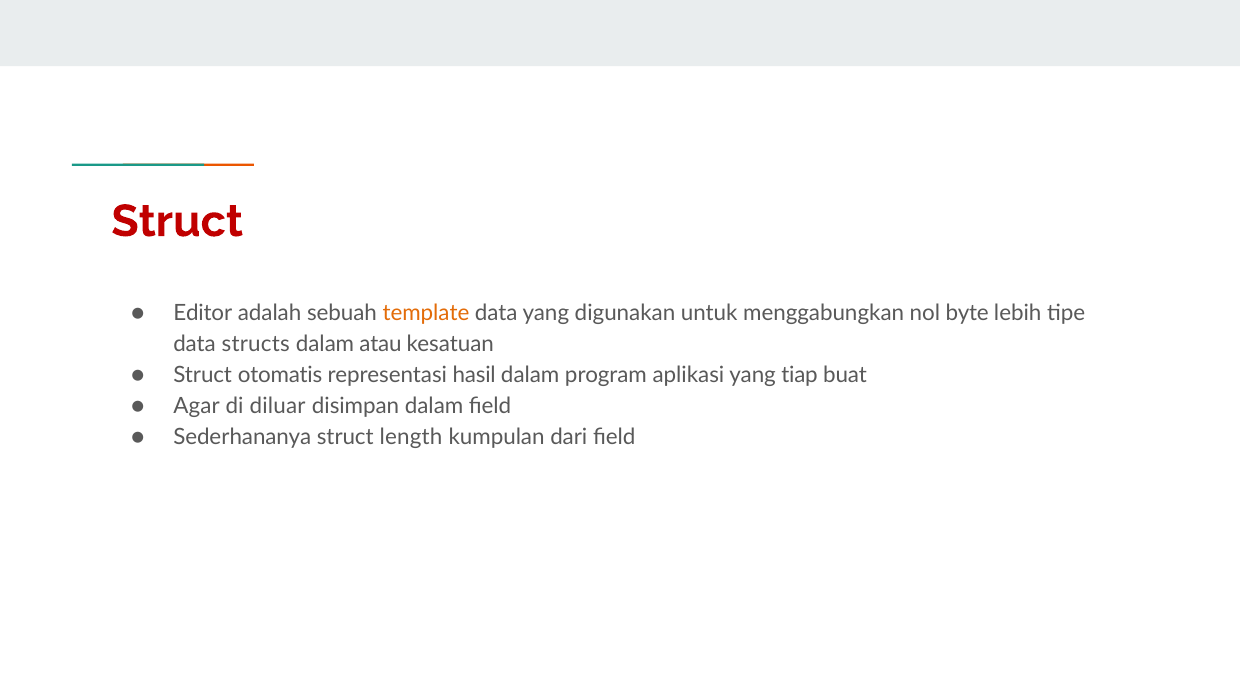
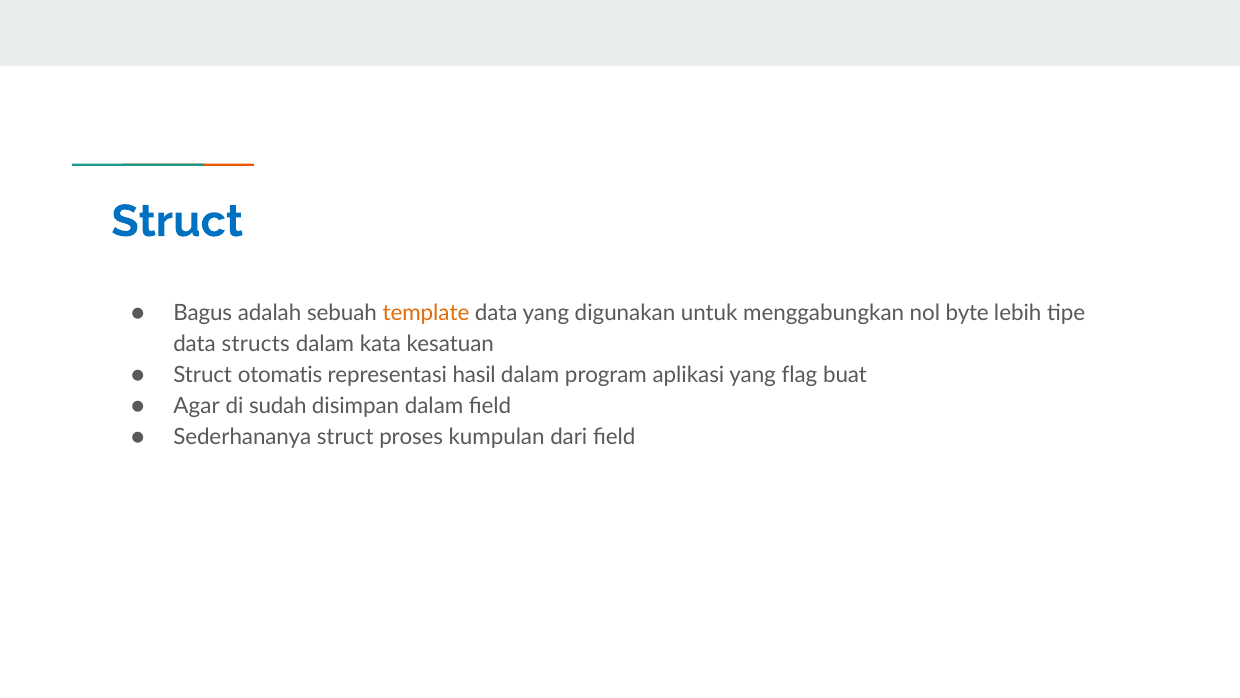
Struct colour: red -> blue (177, 221)
Editor: Editor -> Bagus (203, 313)
atau: atau -> kata (380, 344)
tiap: tiap -> flag (799, 375)
diluar: diluar -> sudah (278, 406)
length: length -> proses (411, 437)
